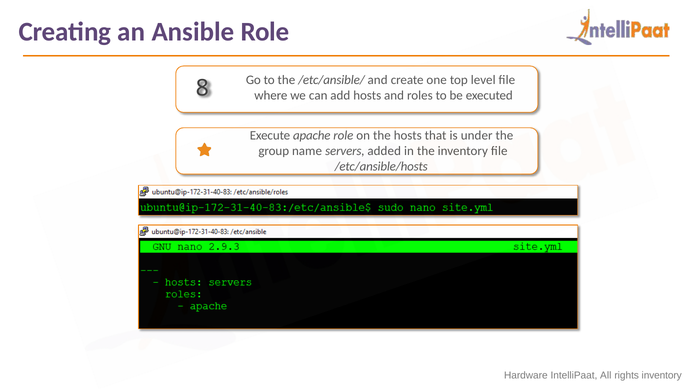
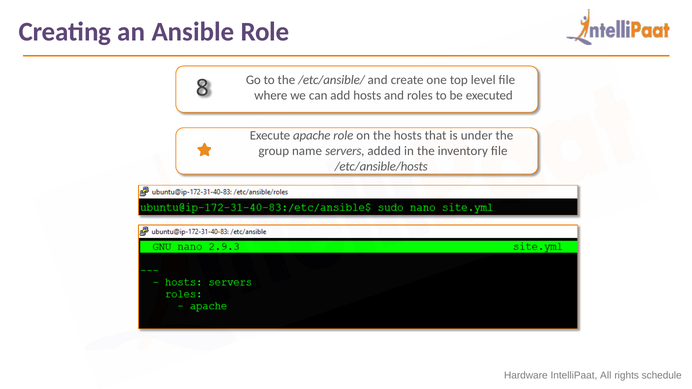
rights inventory: inventory -> schedule (662, 376)
